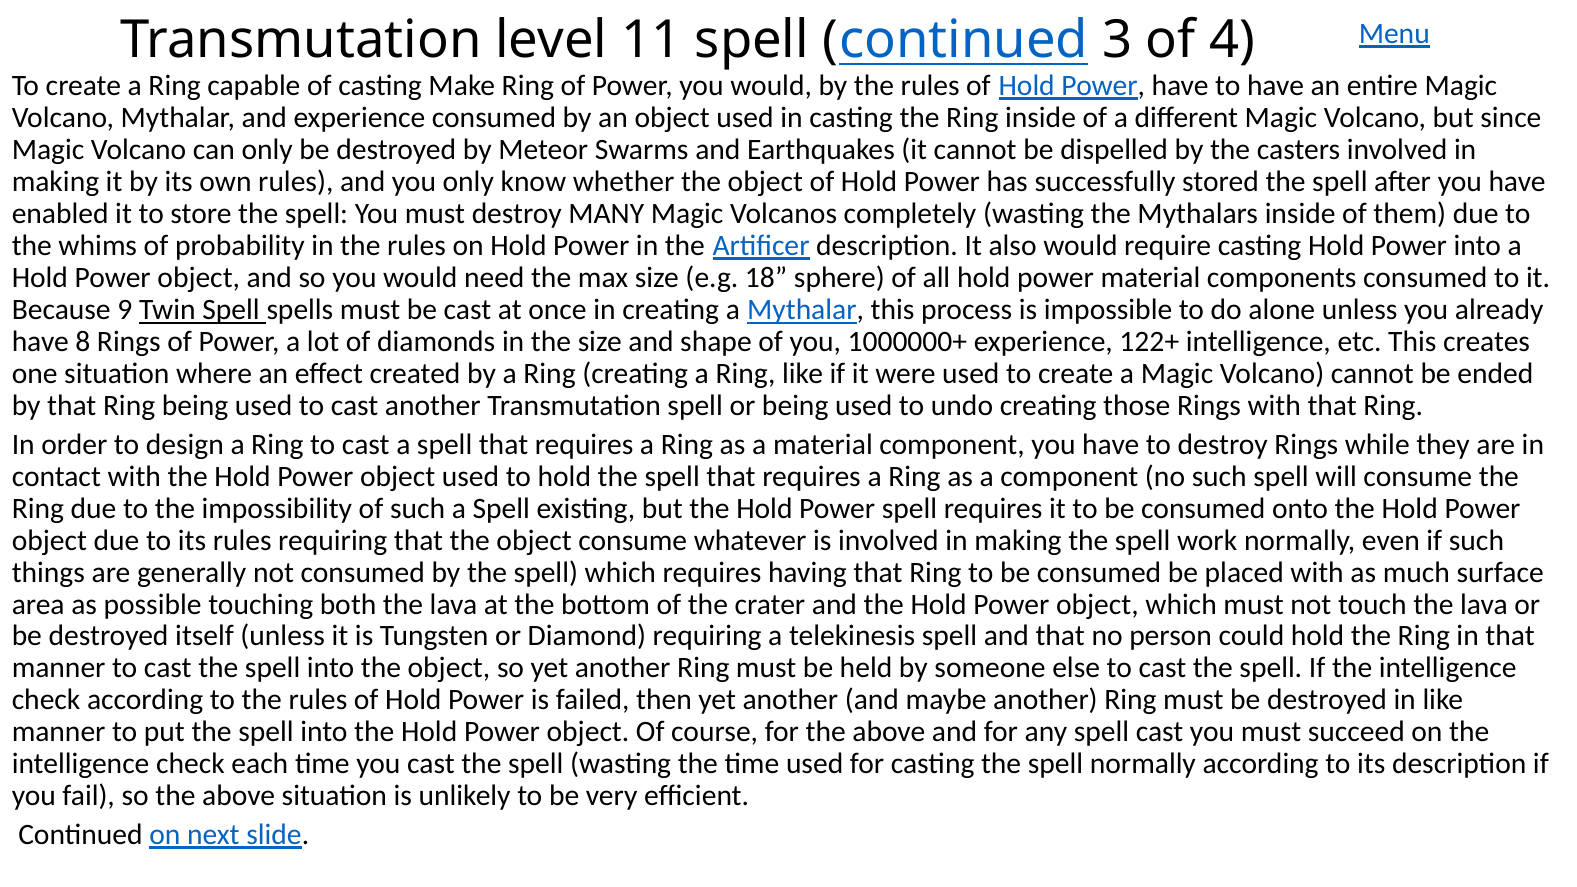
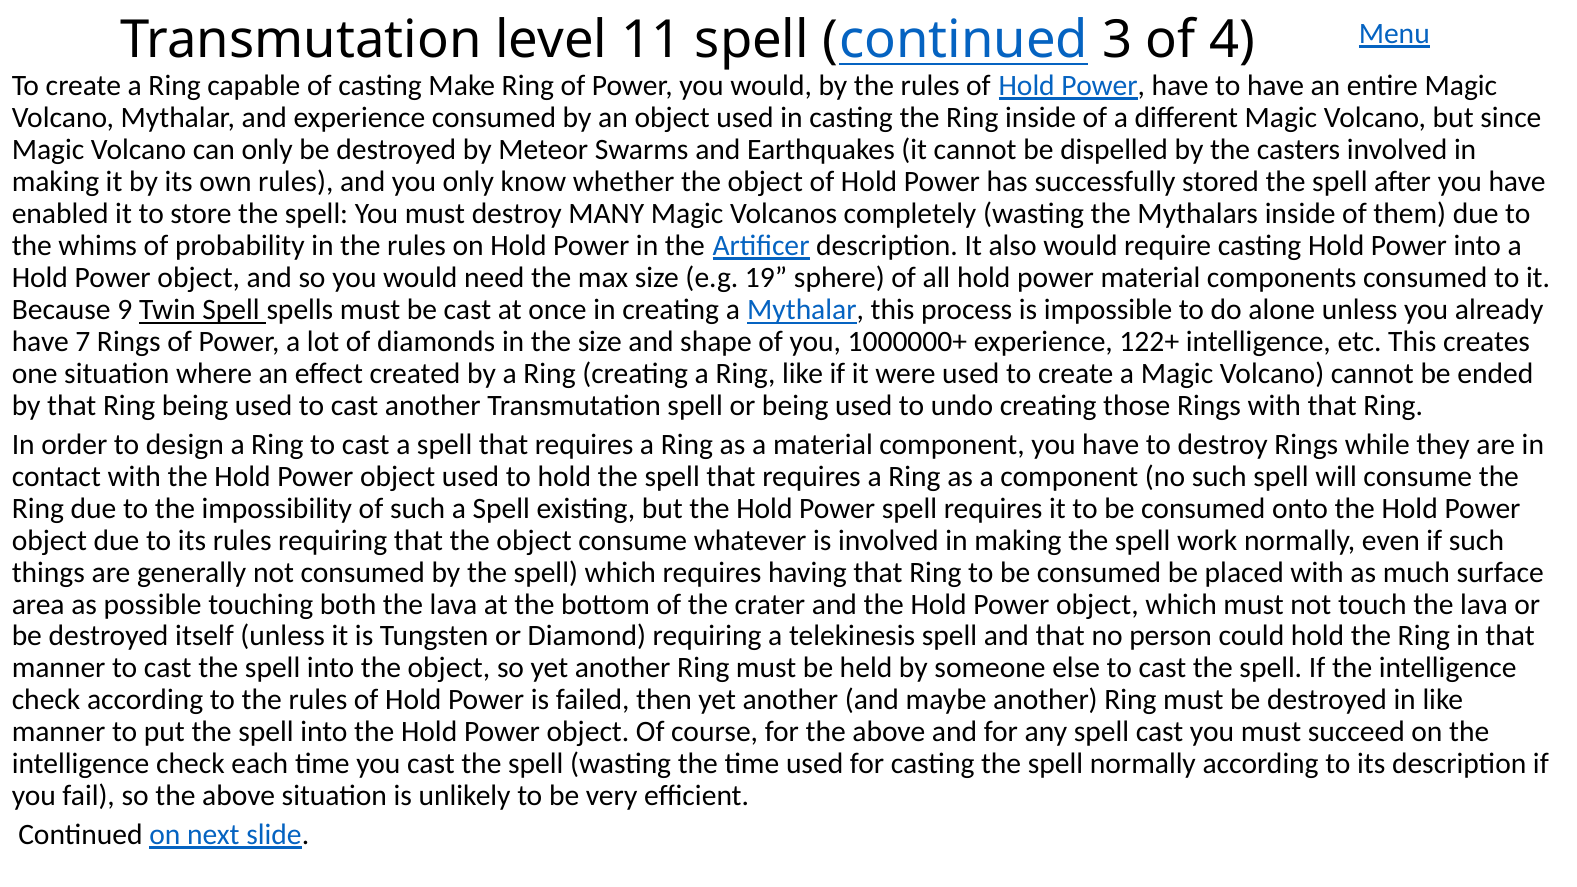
18: 18 -> 19 (766, 278)
8: 8 -> 7 (83, 342)
